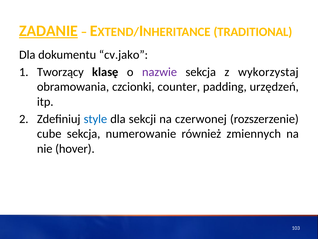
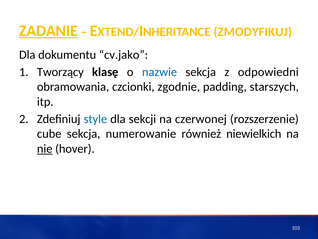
TRADITIONAL: TRADITIONAL -> ZMODYFIKUJ (253, 32)
nazwie colour: purple -> blue (160, 72)
wykorzystaj: wykorzystaj -> odpowiedni (268, 72)
counter: counter -> zgodnie (179, 87)
urzędzeń: urzędzeń -> starszych (274, 87)
zmiennych: zmiennych -> niewielkich (254, 134)
nie underline: none -> present (45, 148)
